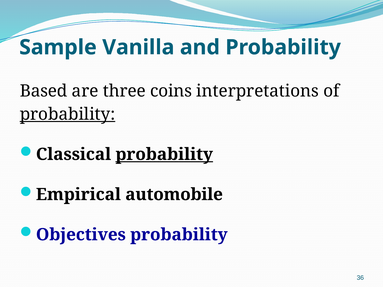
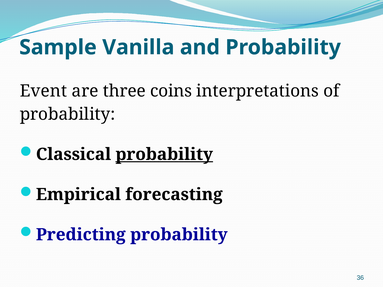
Based: Based -> Event (43, 91)
probability underline: present -> none (67, 114)
automobile: automobile -> forecasting (174, 195)
Objectives: Objectives -> Predicting (81, 235)
